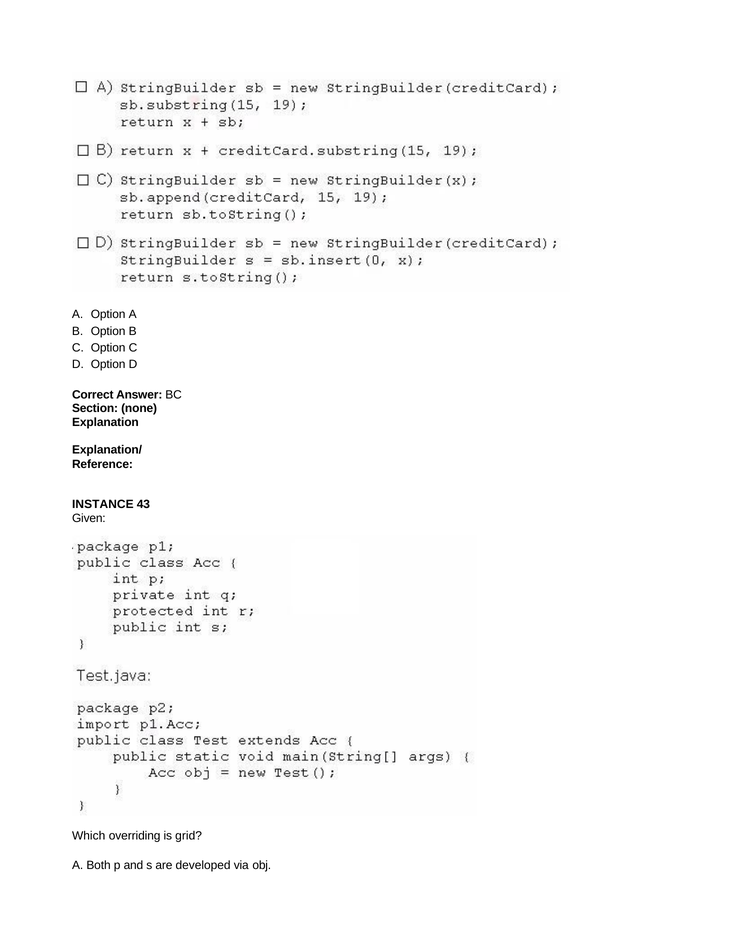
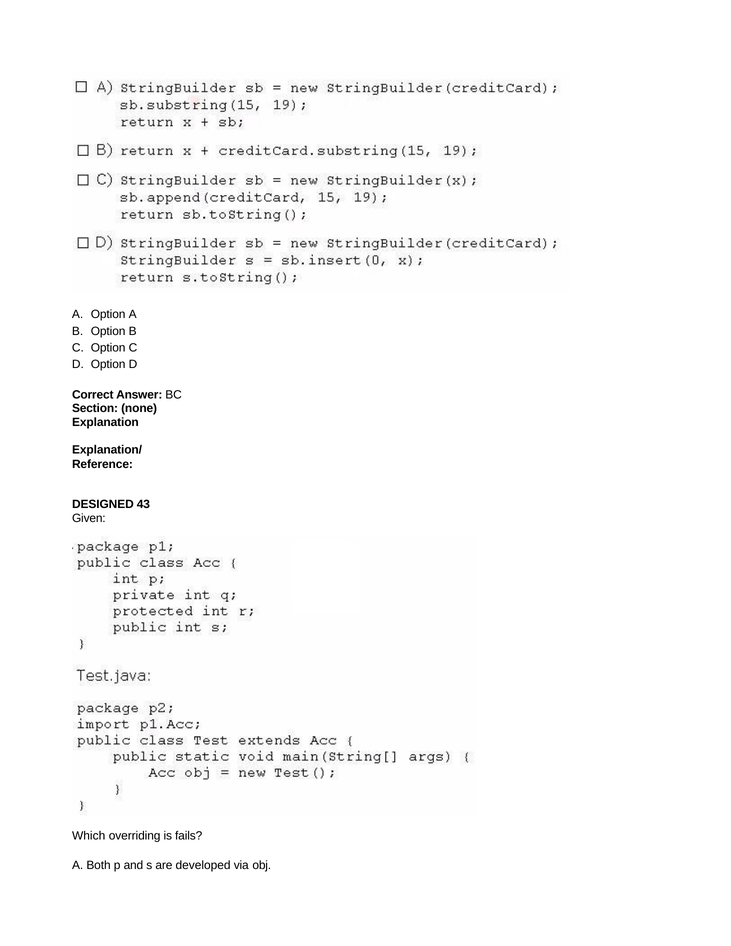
INSTANCE: INSTANCE -> DESIGNED (103, 505)
grid: grid -> fails (189, 836)
